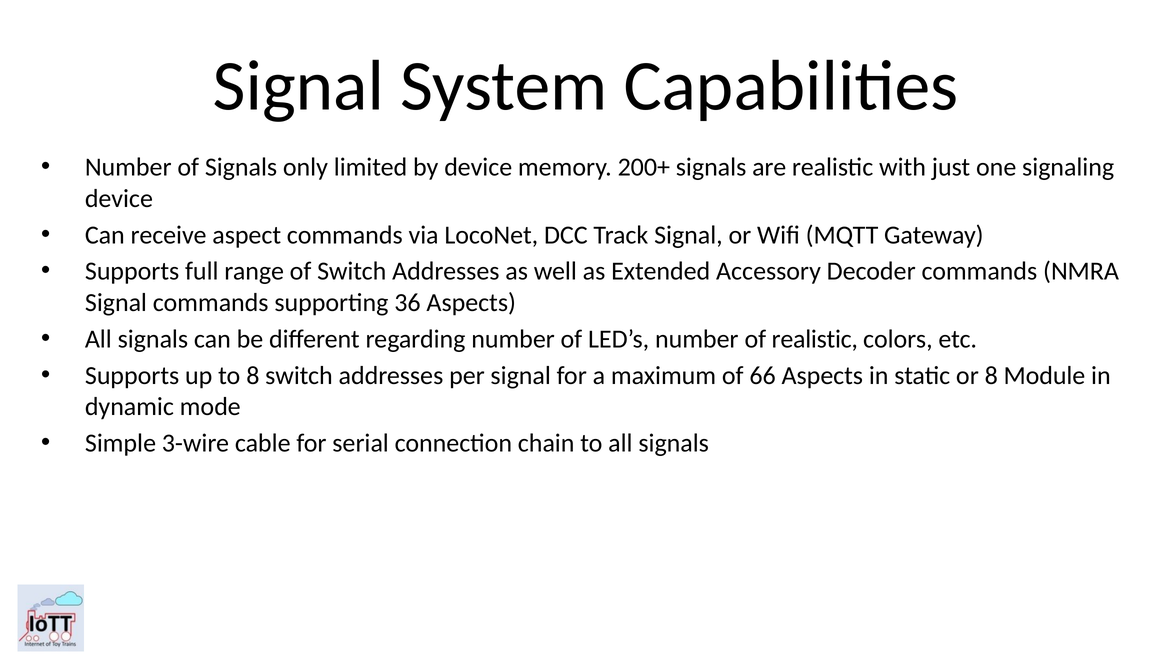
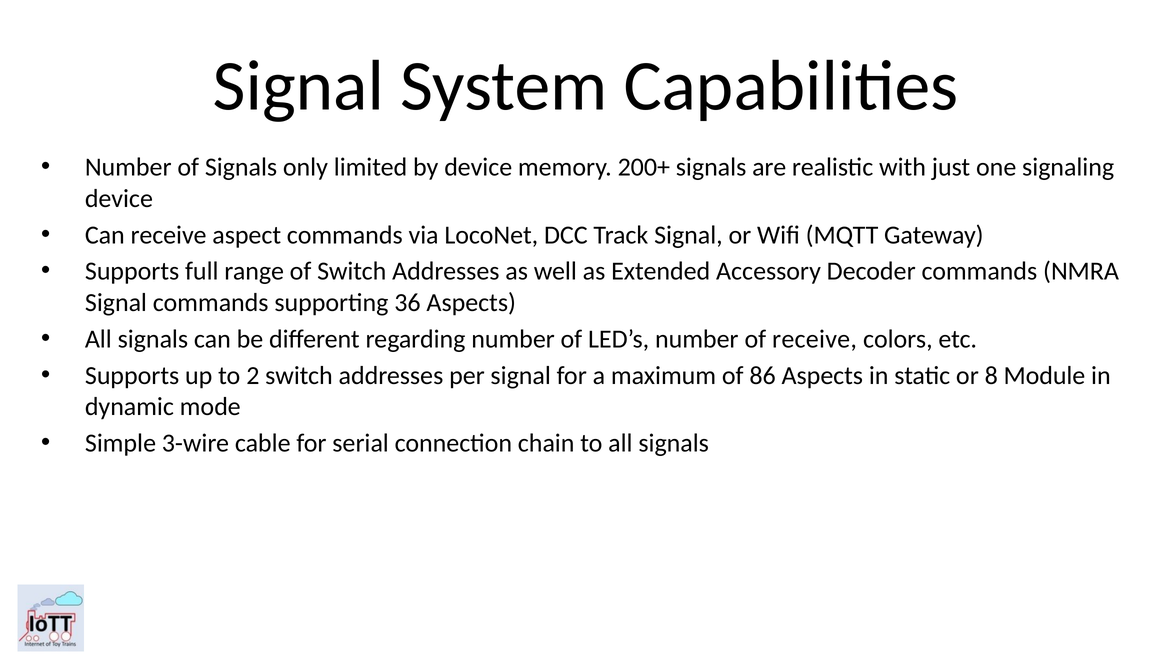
of realistic: realistic -> receive (815, 339)
to 8: 8 -> 2 (253, 376)
66: 66 -> 86 (763, 376)
